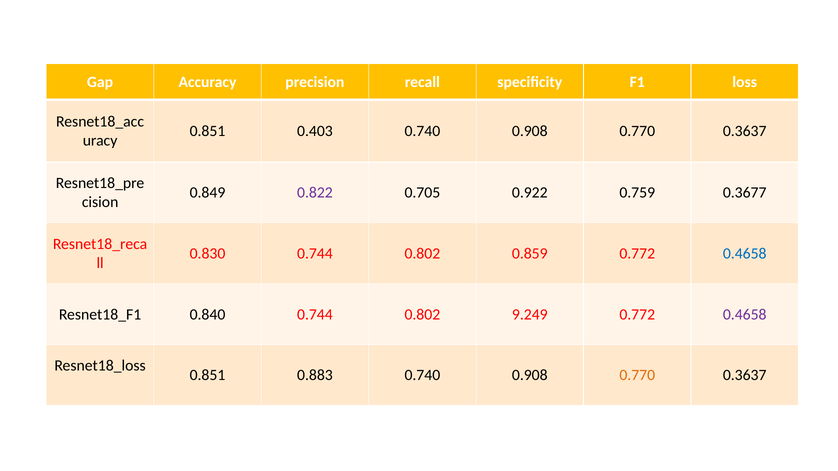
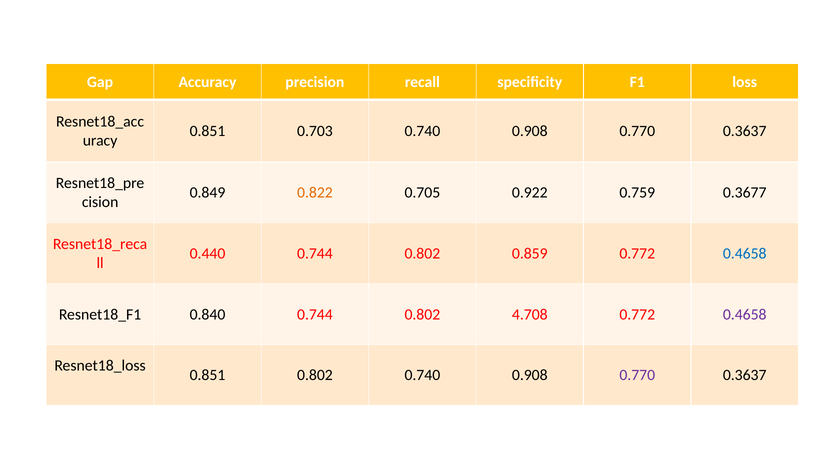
0.403: 0.403 -> 0.703 (315, 131)
0.822 colour: purple -> orange (315, 193)
0.830: 0.830 -> 0.440 (208, 254)
9.249: 9.249 -> 4.708 (530, 315)
0.851 0.883: 0.883 -> 0.802 (315, 376)
0.770 colour: orange -> purple (637, 376)
